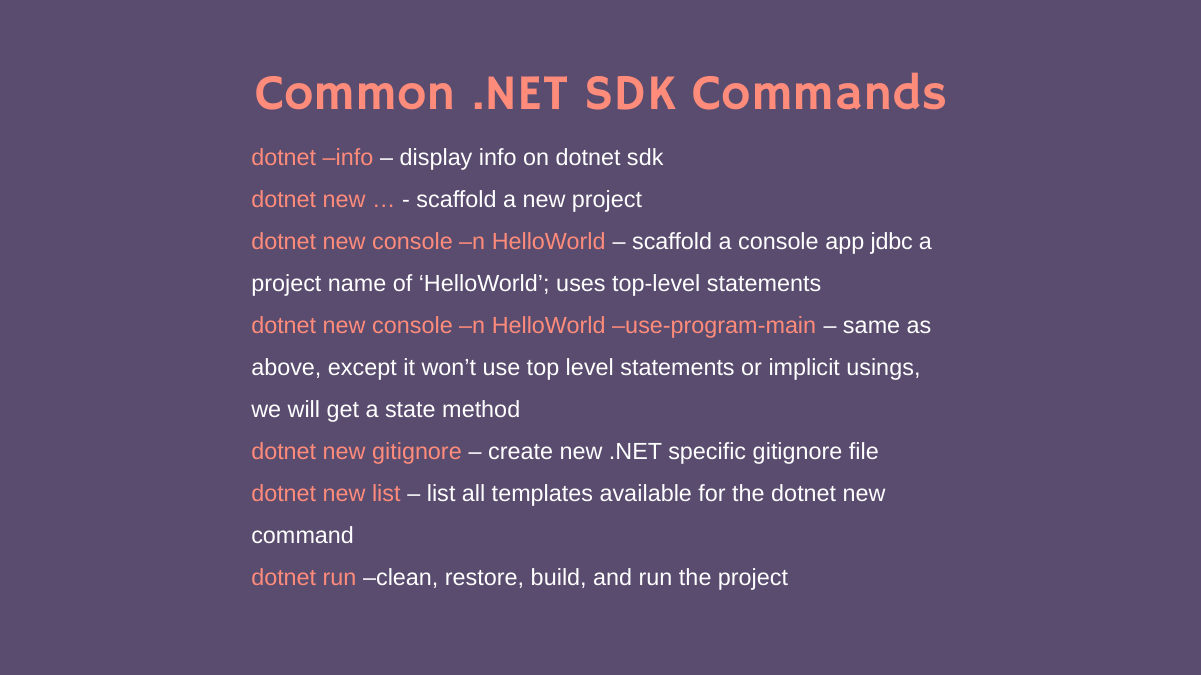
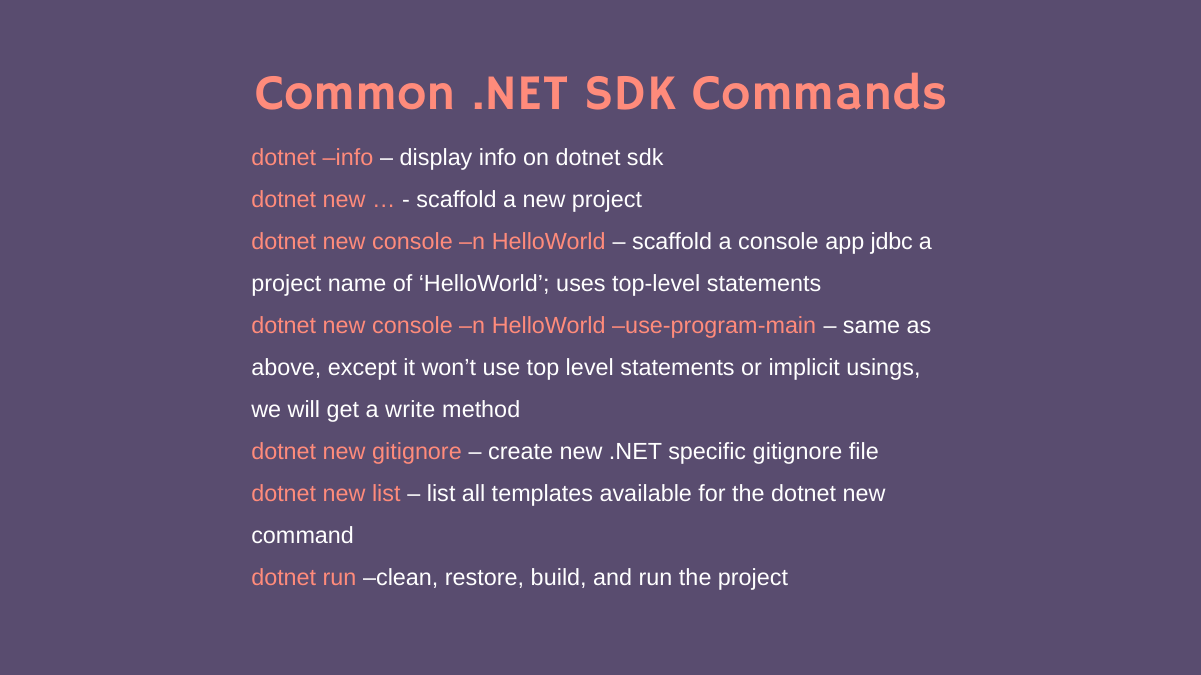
state: state -> write (410, 410)
